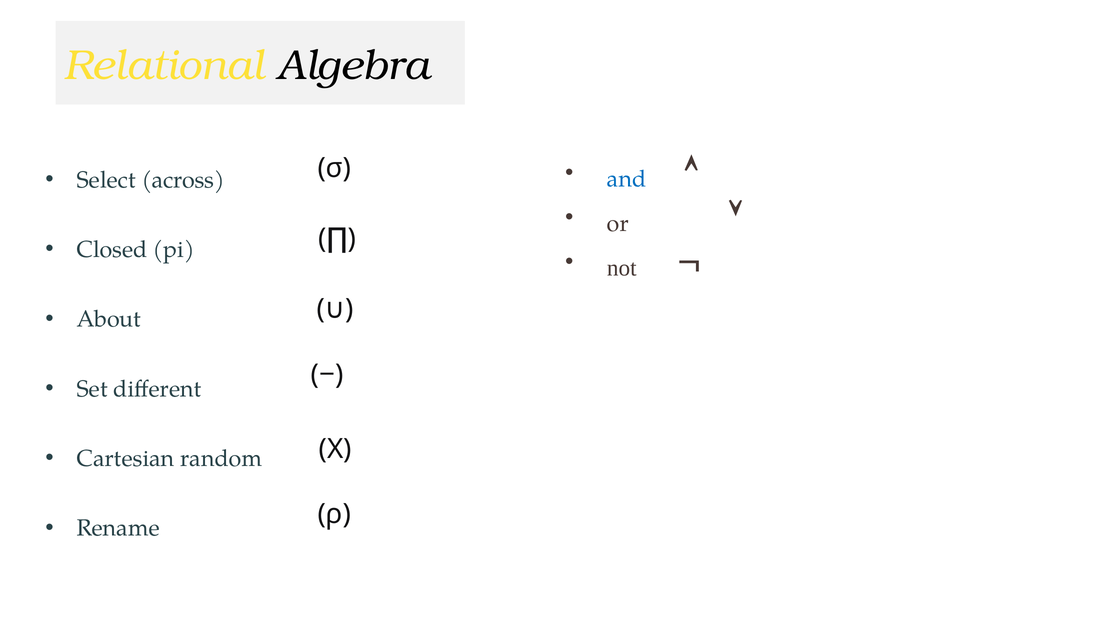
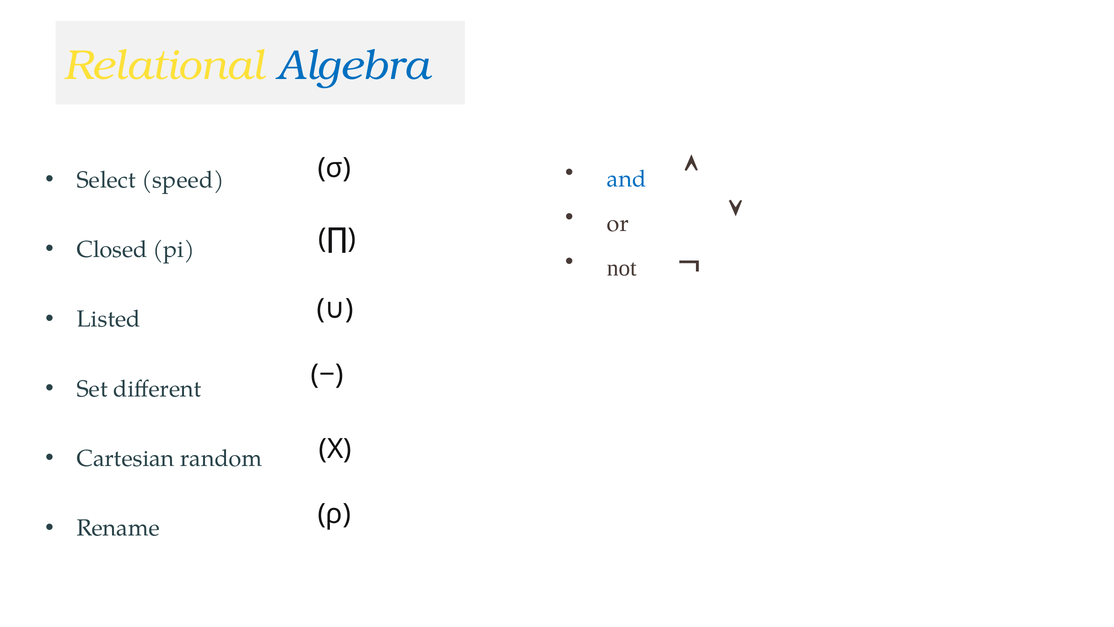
Algebra colour: black -> blue (353, 66)
across: across -> speed (183, 180)
About: About -> Listed (109, 319)
